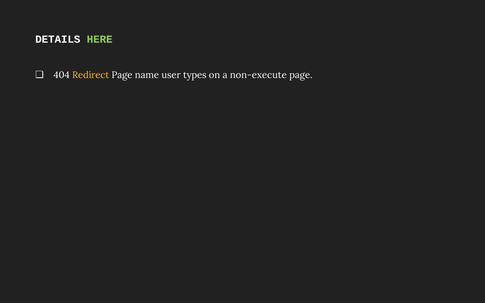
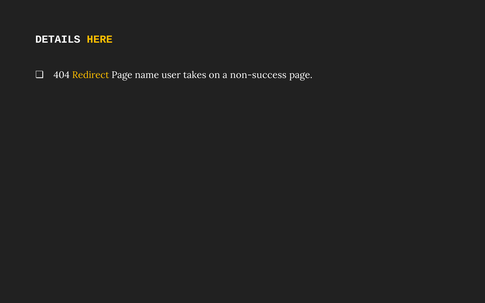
HERE colour: light green -> yellow (100, 39)
types: types -> takes (195, 75)
non-execute: non-execute -> non-success (258, 75)
